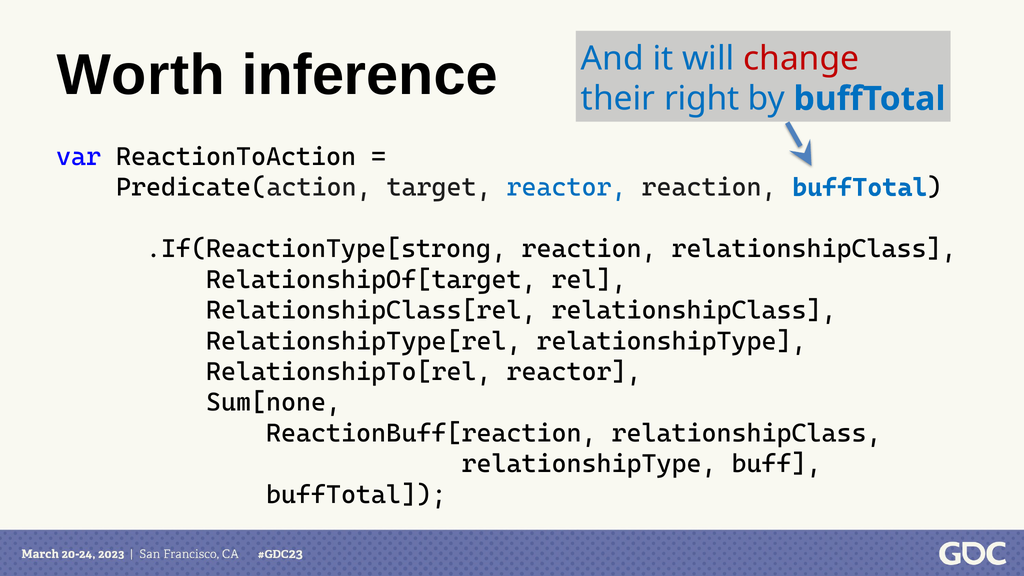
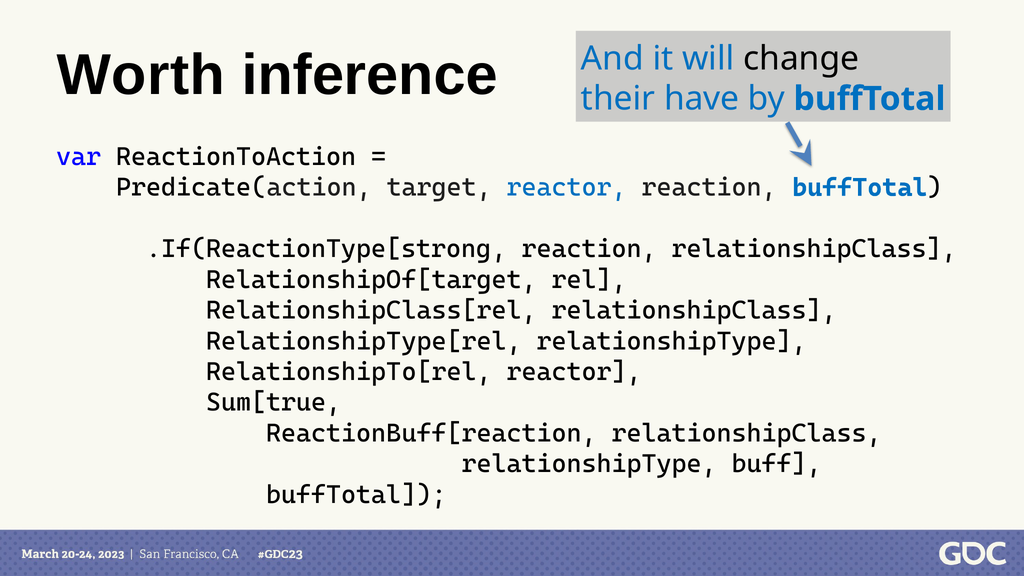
change colour: red -> black (801, 59)
right: right -> have (702, 99)
Sum[none: Sum[none -> Sum[true (274, 403)
